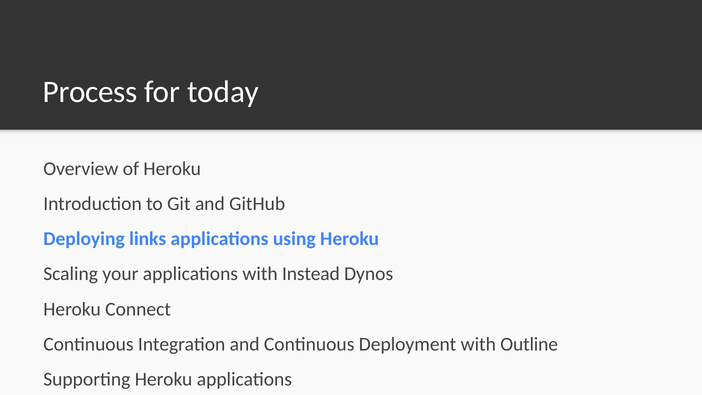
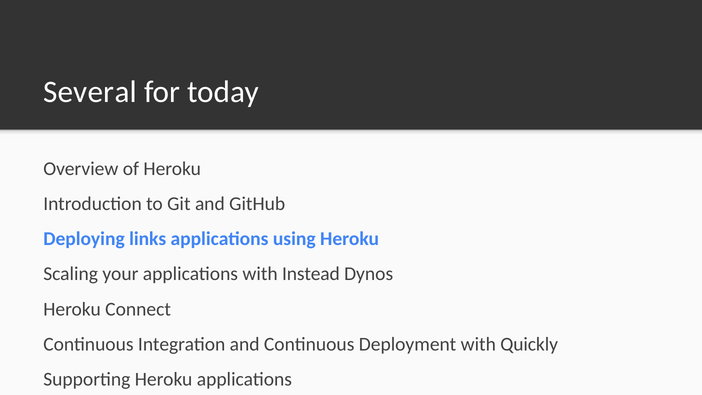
Process: Process -> Several (90, 92)
Outline: Outline -> Quickly (529, 344)
